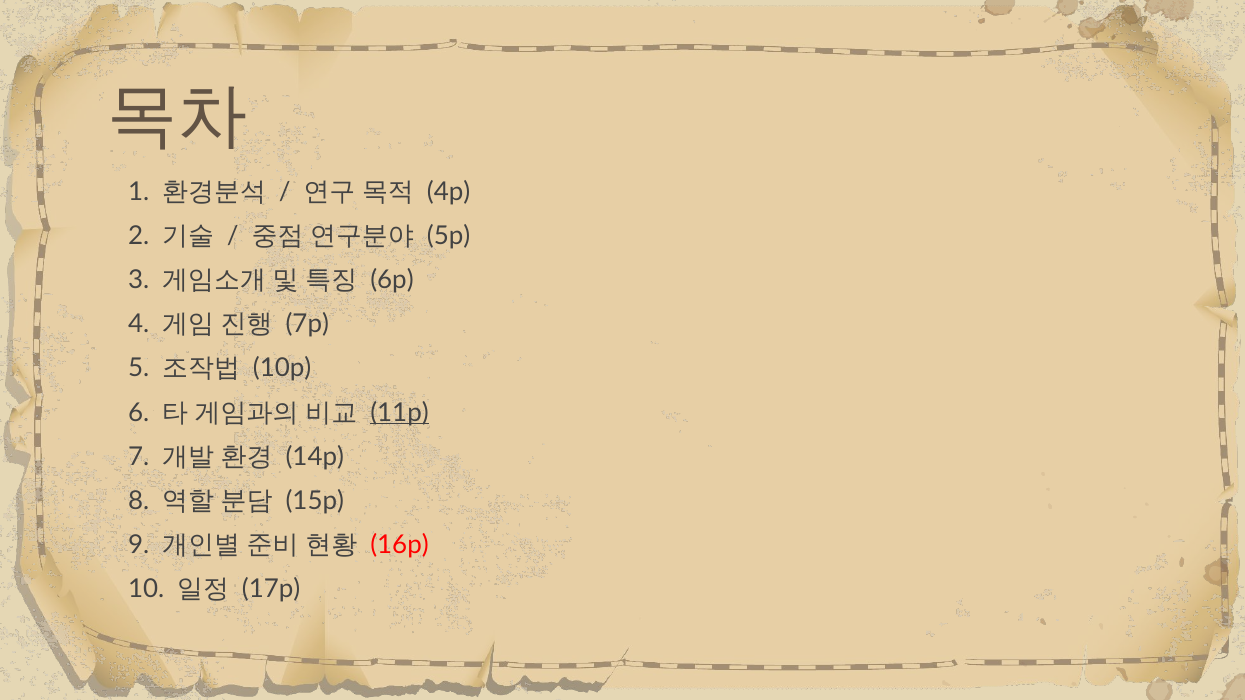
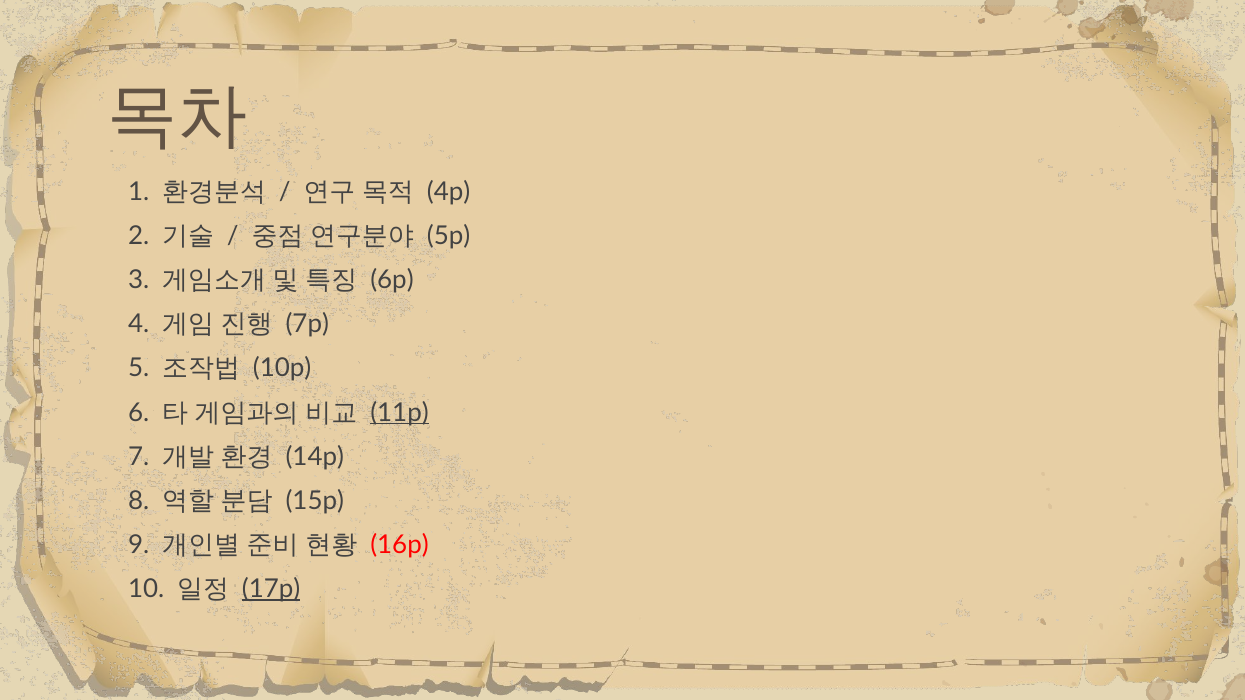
17p underline: none -> present (271, 589)
